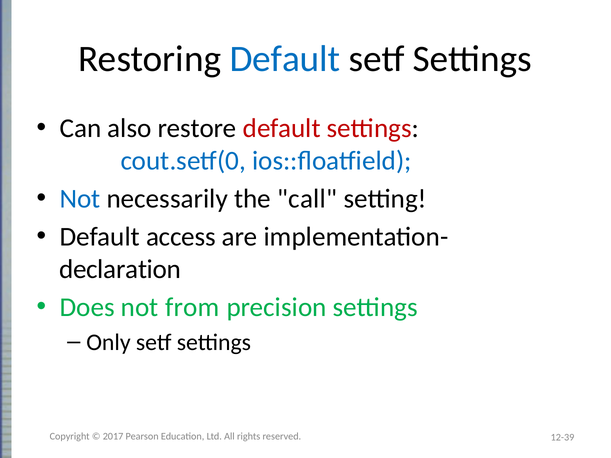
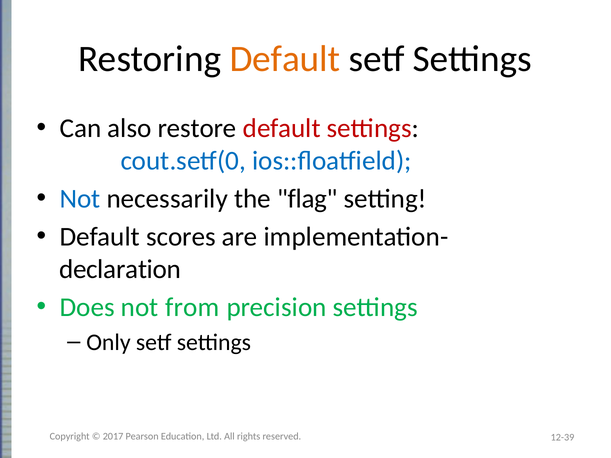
Default colour: blue -> orange (285, 59)
call: call -> flag (307, 199)
access: access -> scores (181, 237)
